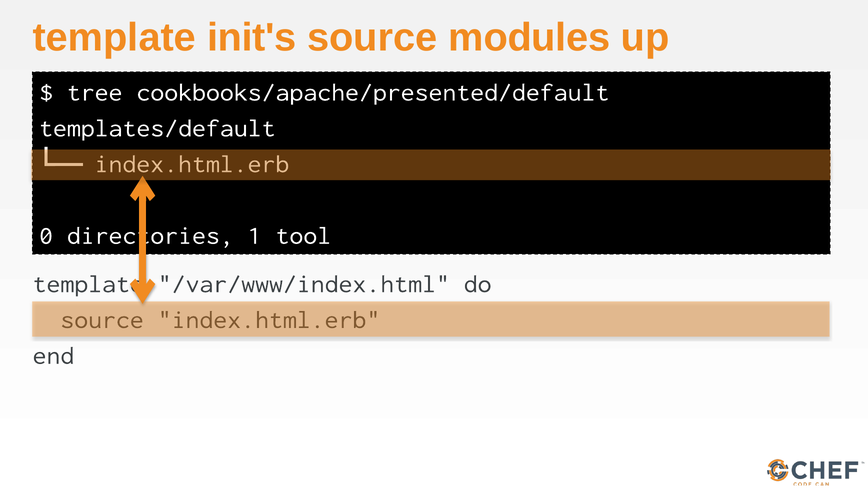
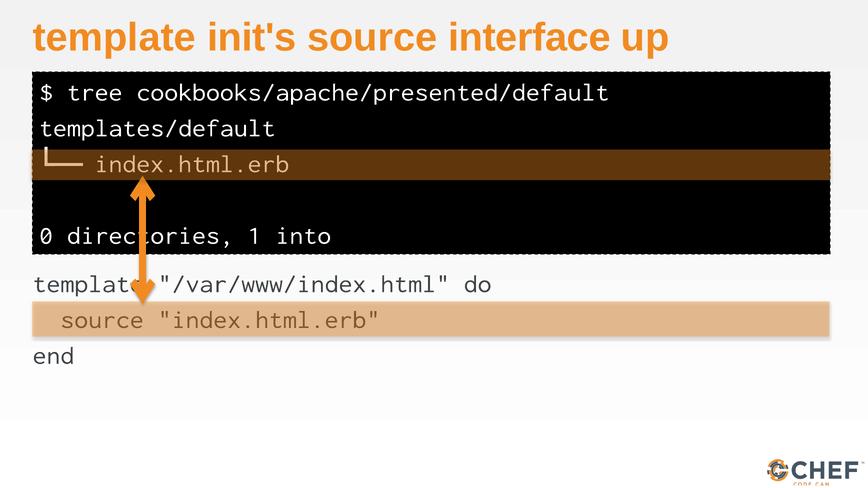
modules: modules -> interface (529, 38)
tool: tool -> into (303, 236)
